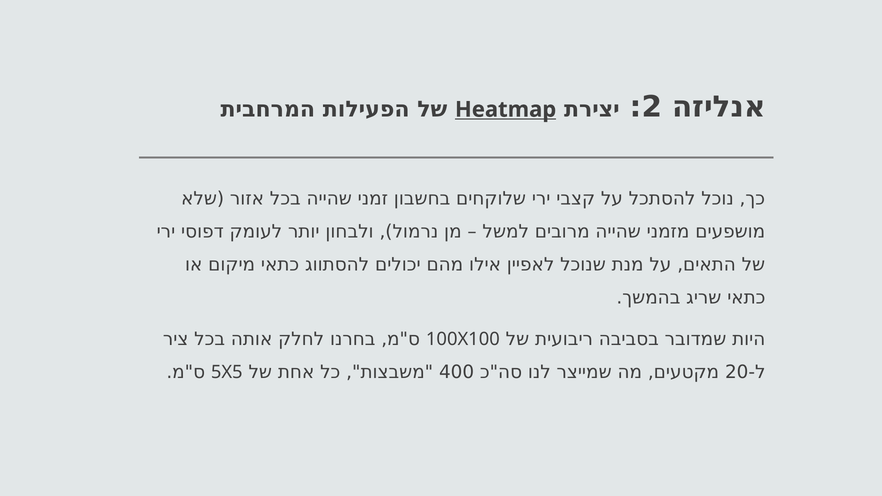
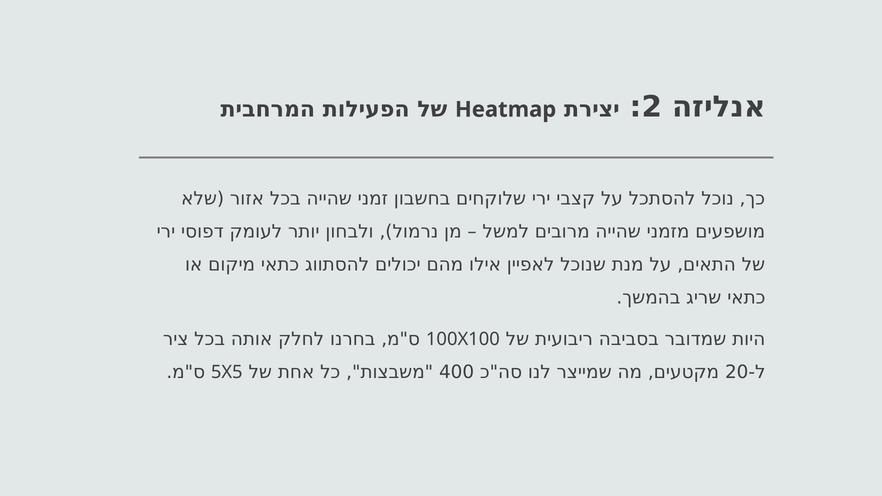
Heatmap underline: present -> none (506, 109)
